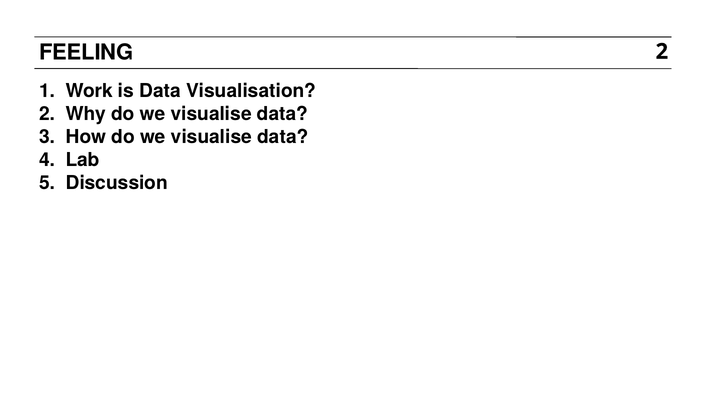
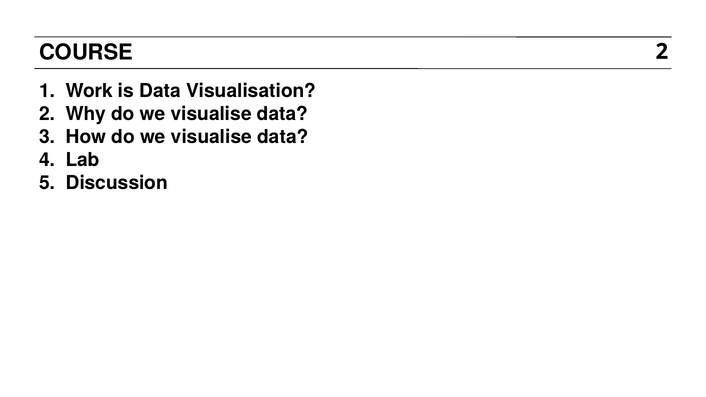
FEELING: FEELING -> COURSE (86, 52)
